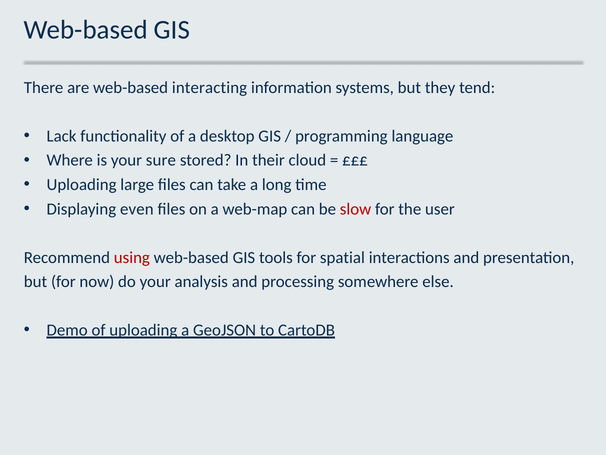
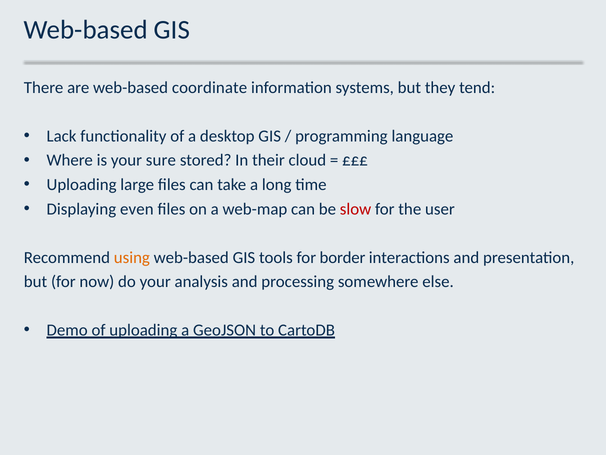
interacting: interacting -> coordinate (210, 88)
using colour: red -> orange (132, 257)
spatial: spatial -> border (343, 257)
